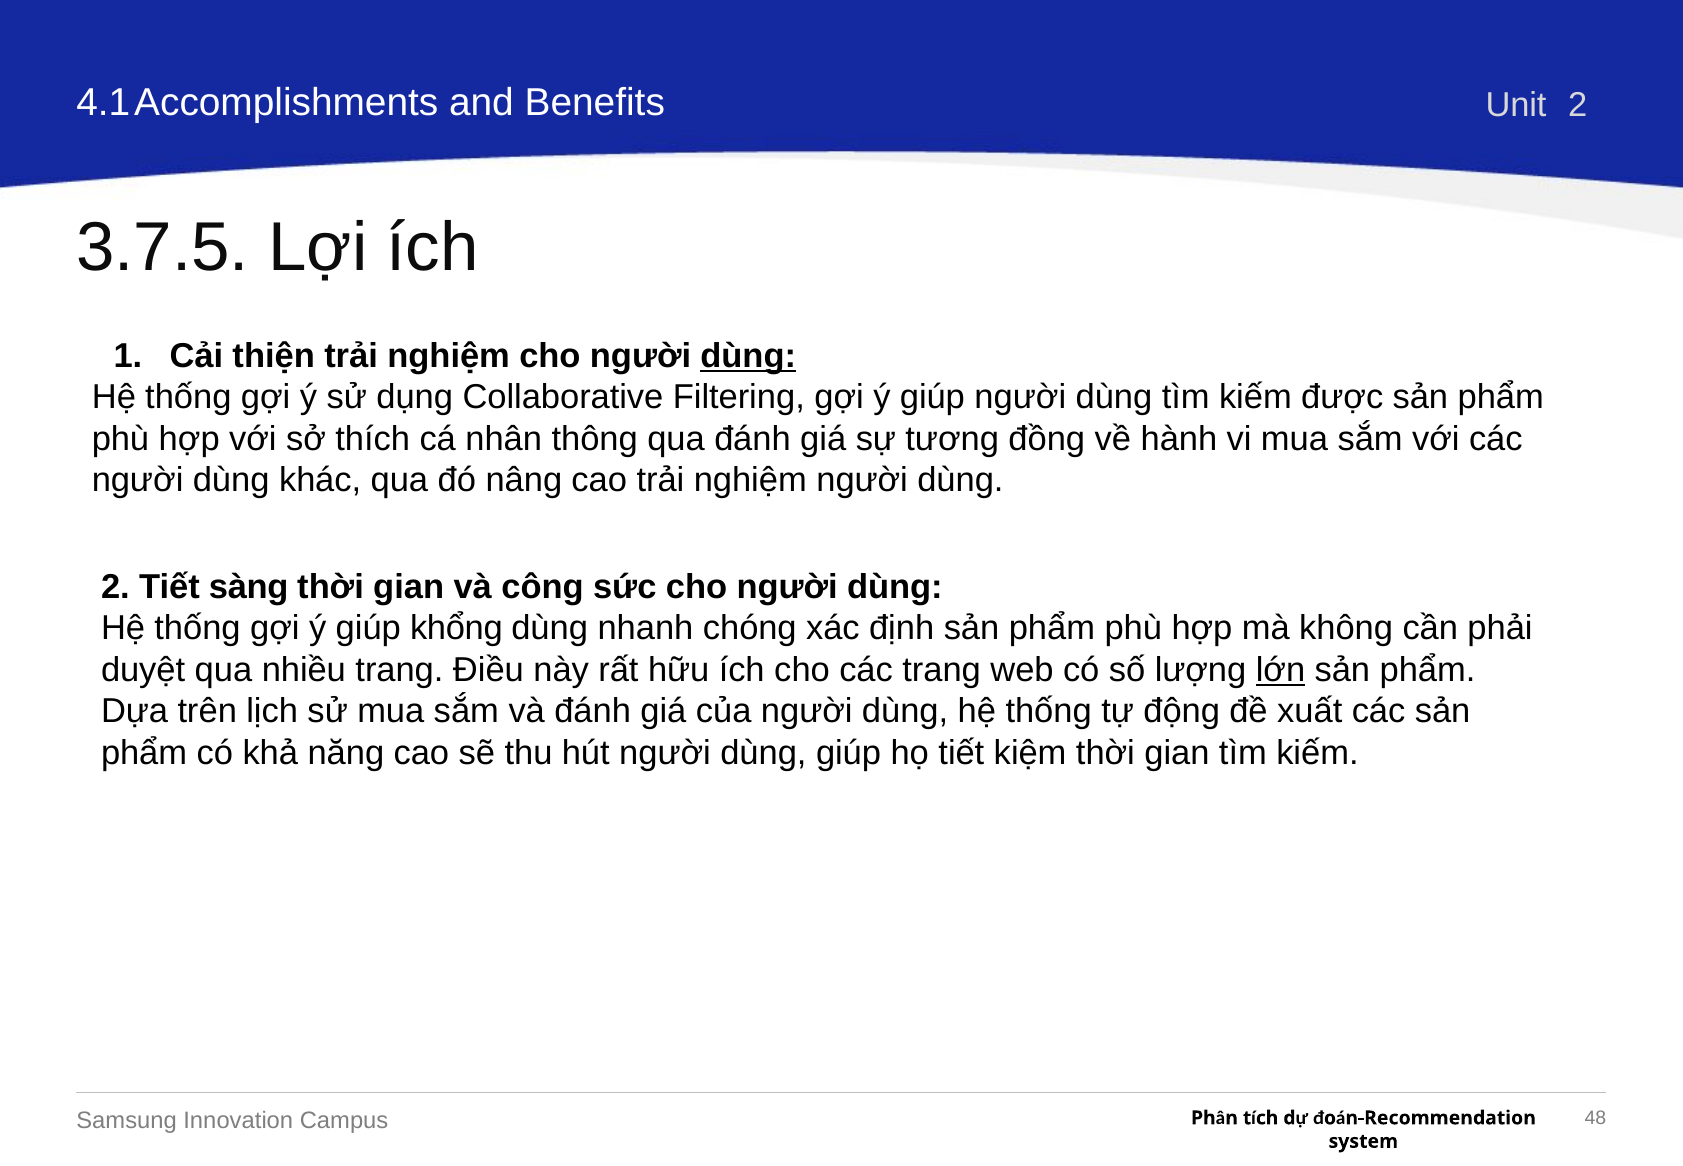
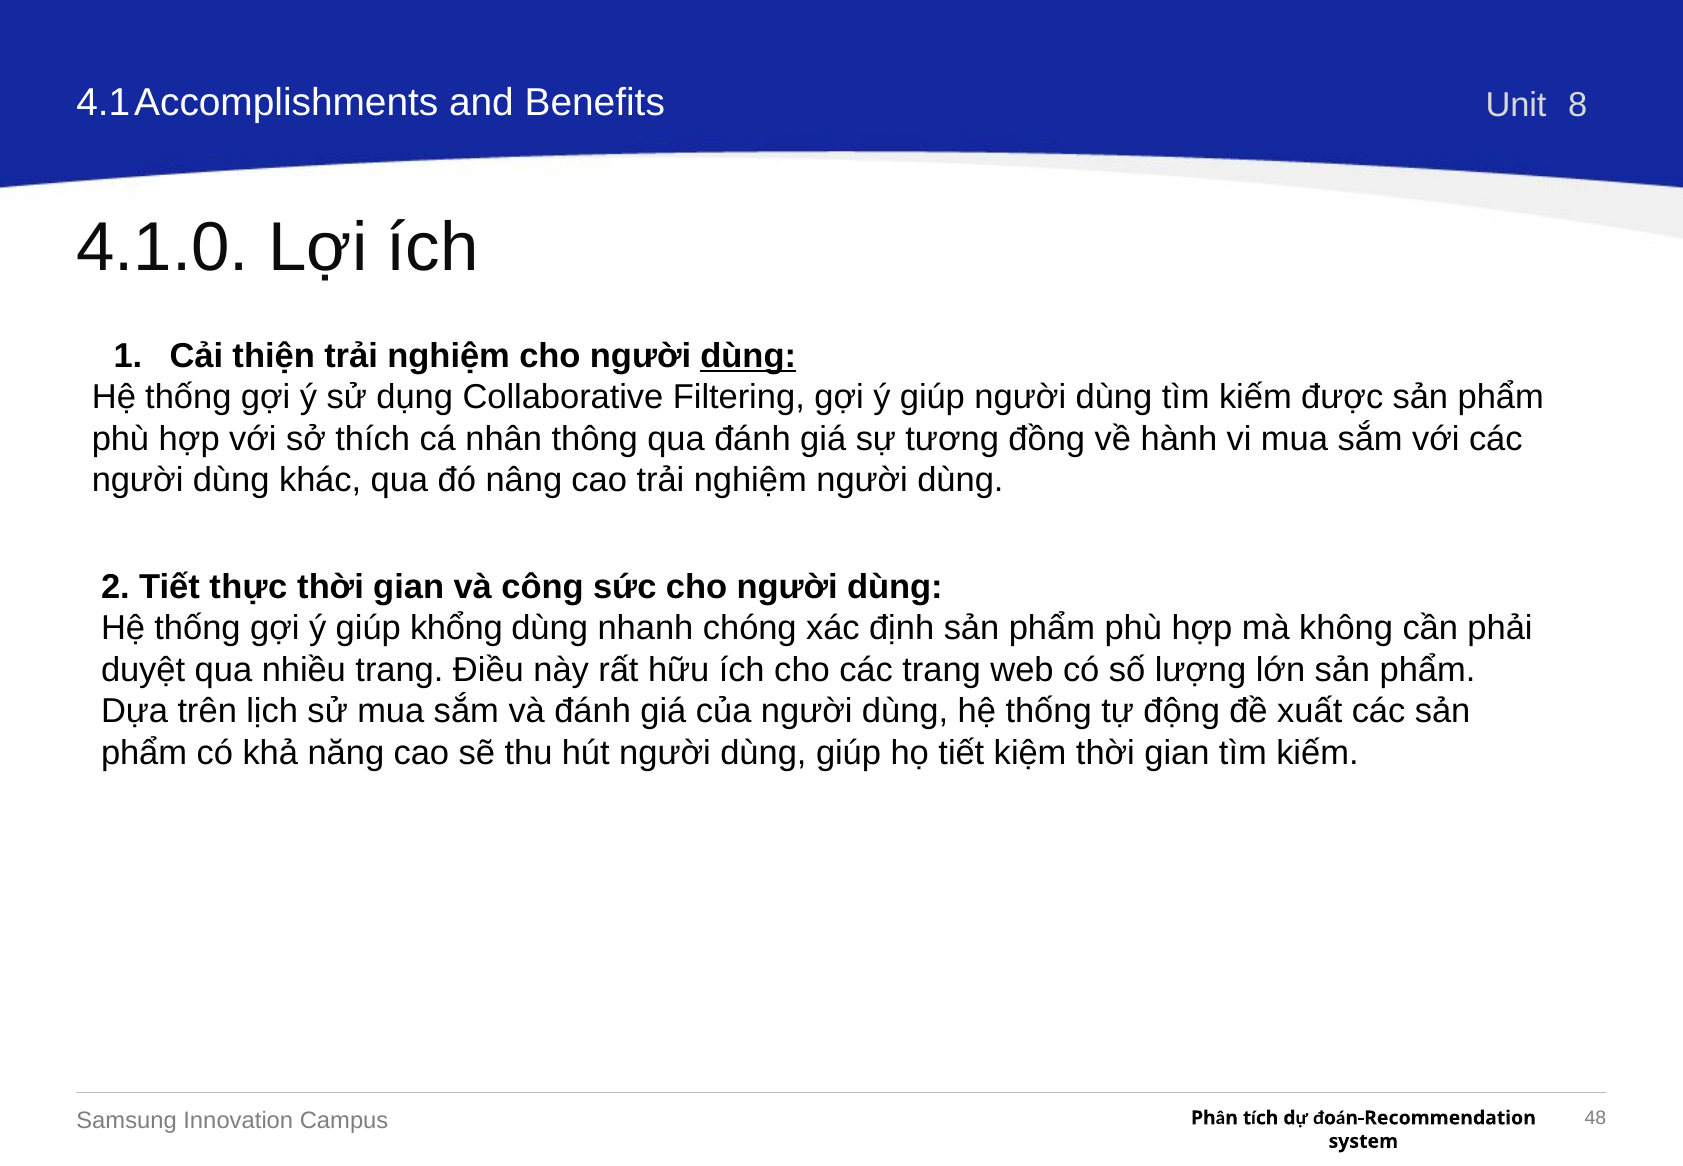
Benefits 2: 2 -> 8 (1578, 105)
3.7.5: 3.7.5 -> 4.1.0 (163, 248)
sàng: sàng -> thực (248, 587)
lớn underline: present -> none (1281, 670)
